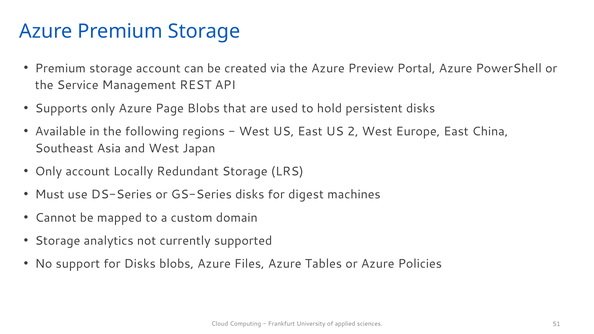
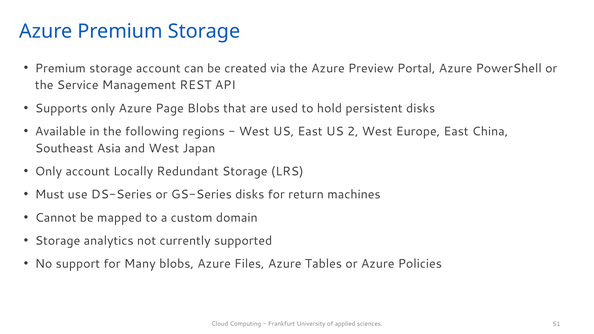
digest: digest -> return (306, 195)
for Disks: Disks -> Many (140, 264)
